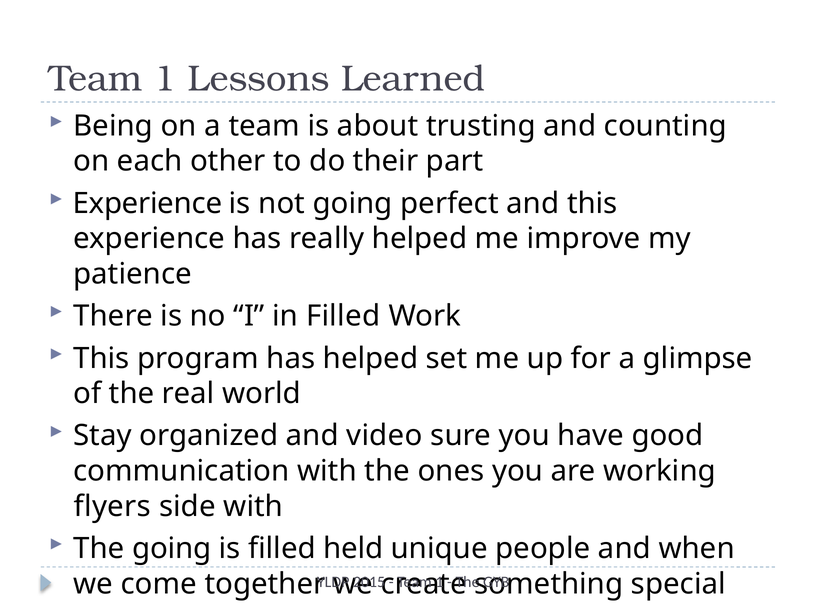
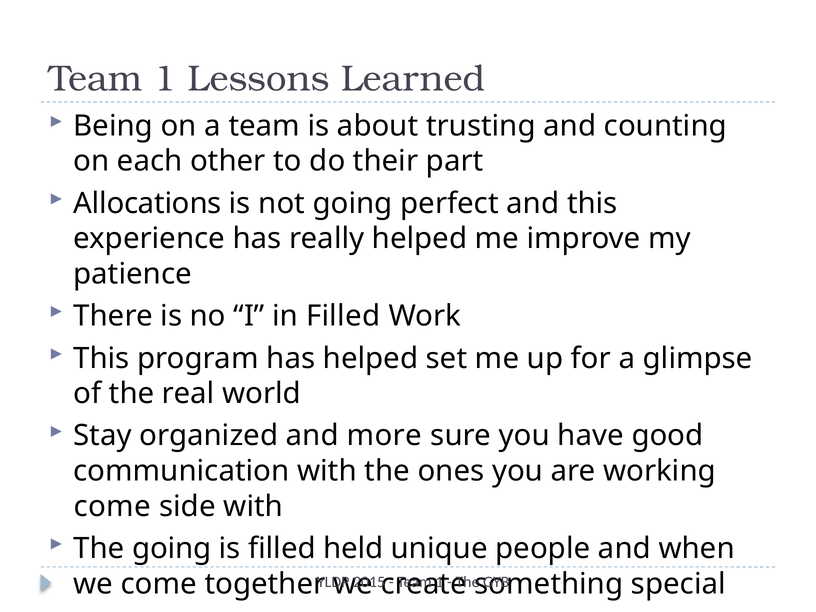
Experience: Experience -> Allocations (147, 203)
video: video -> more (384, 436)
flyers: flyers -> come (112, 506)
